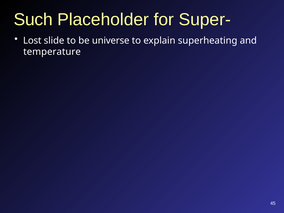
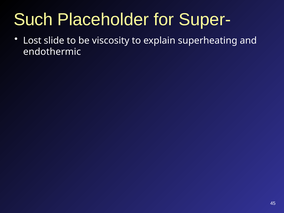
universe: universe -> viscosity (111, 41)
temperature: temperature -> endothermic (52, 52)
